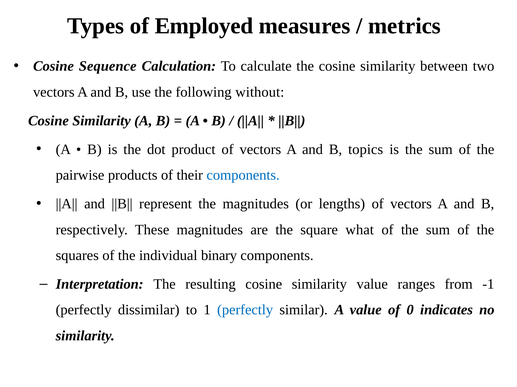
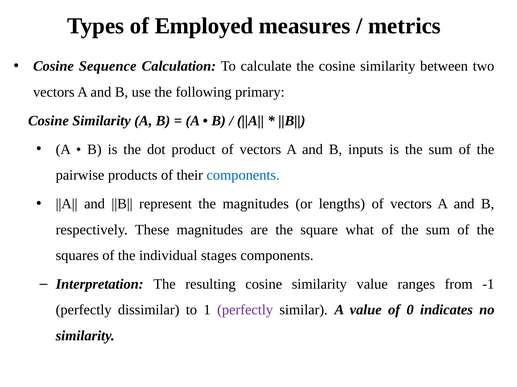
without: without -> primary (260, 92)
topics: topics -> inputs (366, 150)
binary: binary -> stages (219, 256)
perfectly colour: blue -> purple (245, 310)
